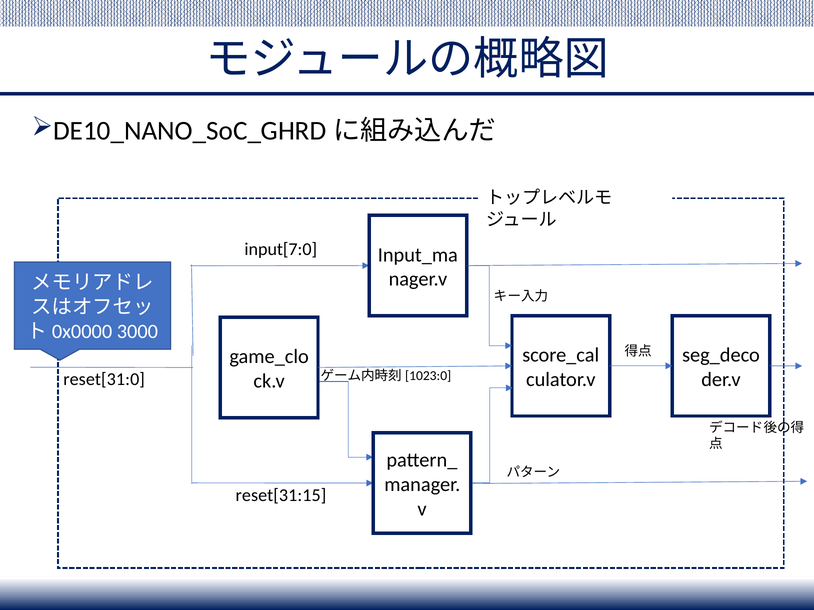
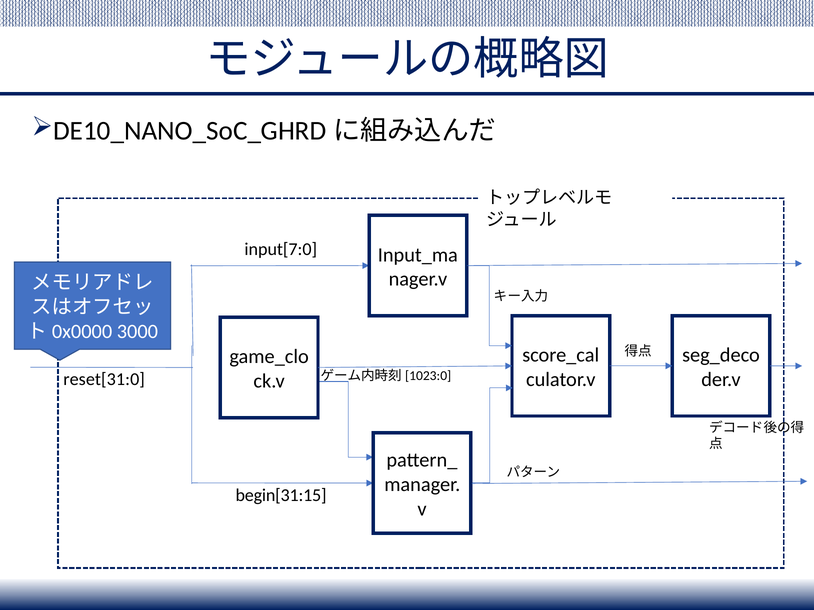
reset[31:15: reset[31:15 -> begin[31:15 (281, 495)
